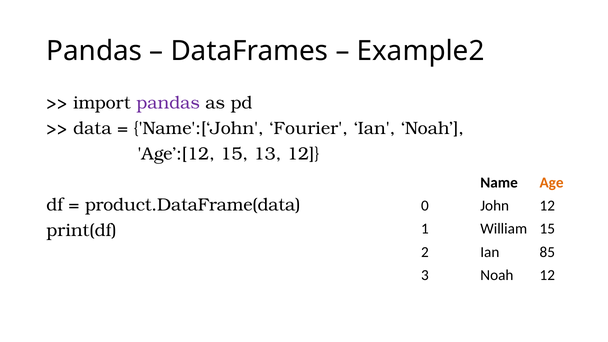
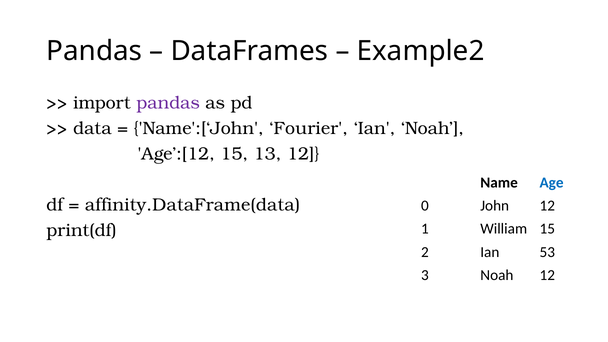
Age colour: orange -> blue (552, 183)
product.DataFrame(data: product.DataFrame(data -> affinity.DataFrame(data (193, 205)
85: 85 -> 53 (547, 252)
